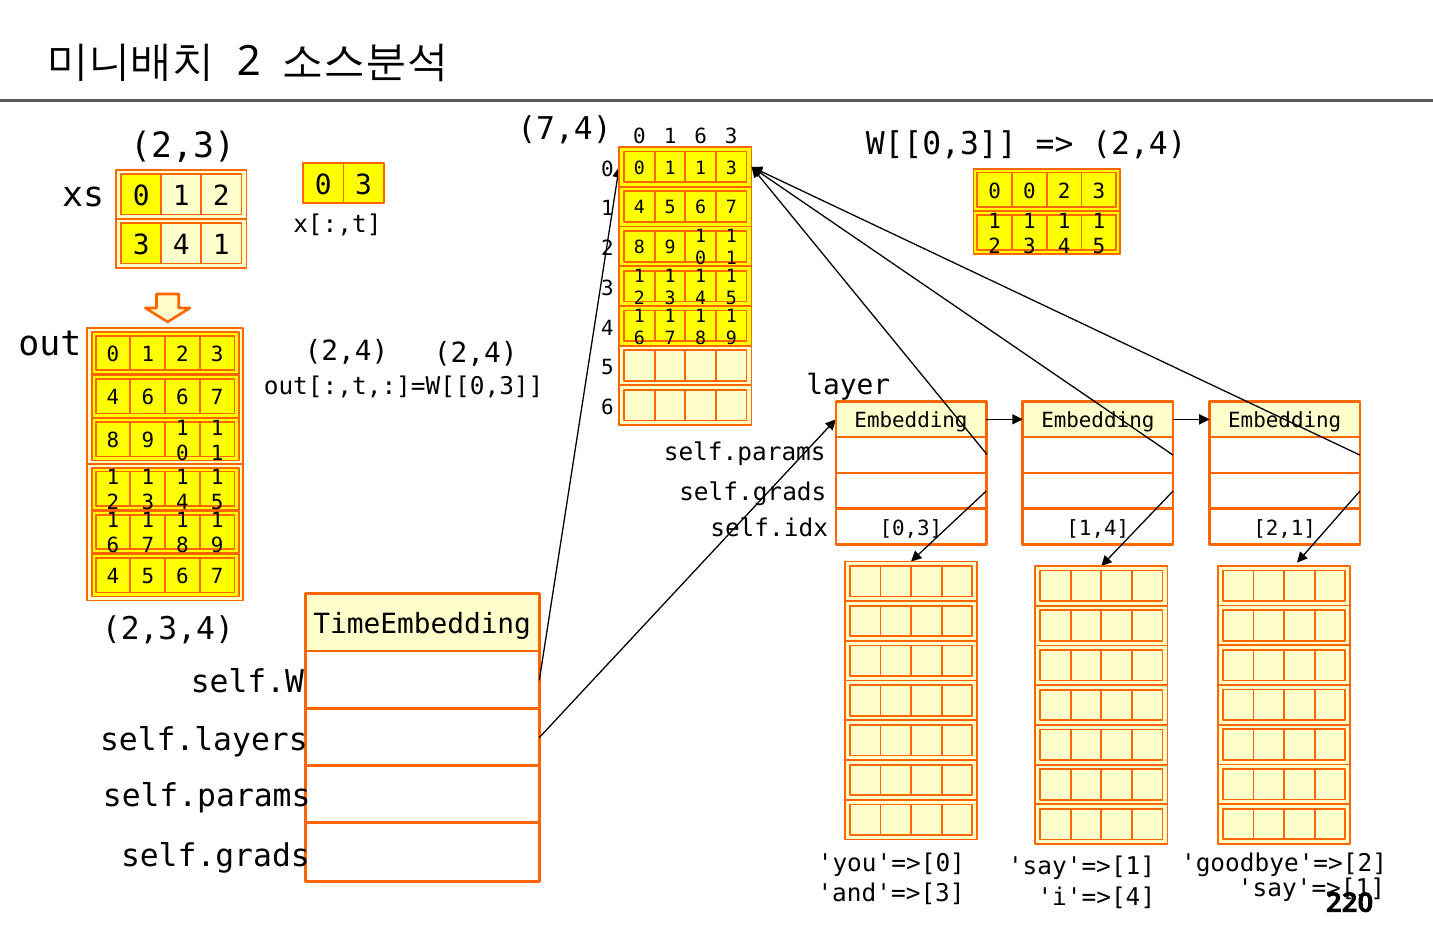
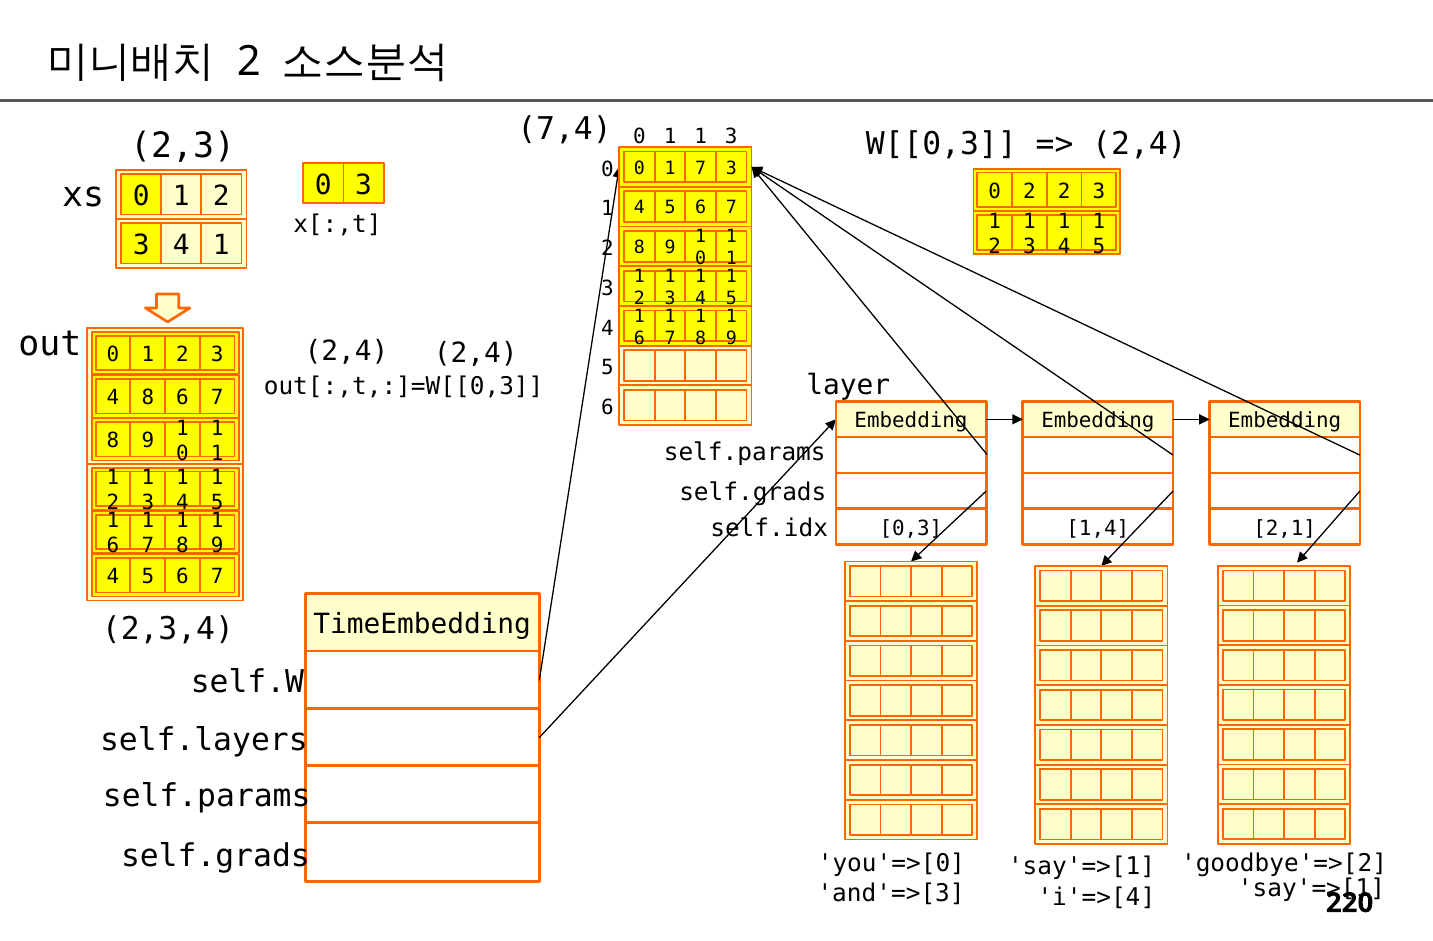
6: 6 -> 1 (701, 137)
1: 1 -> 7 (701, 168)
0 0: 0 -> 2 (1029, 191)
4 6: 6 -> 8 (148, 398)
